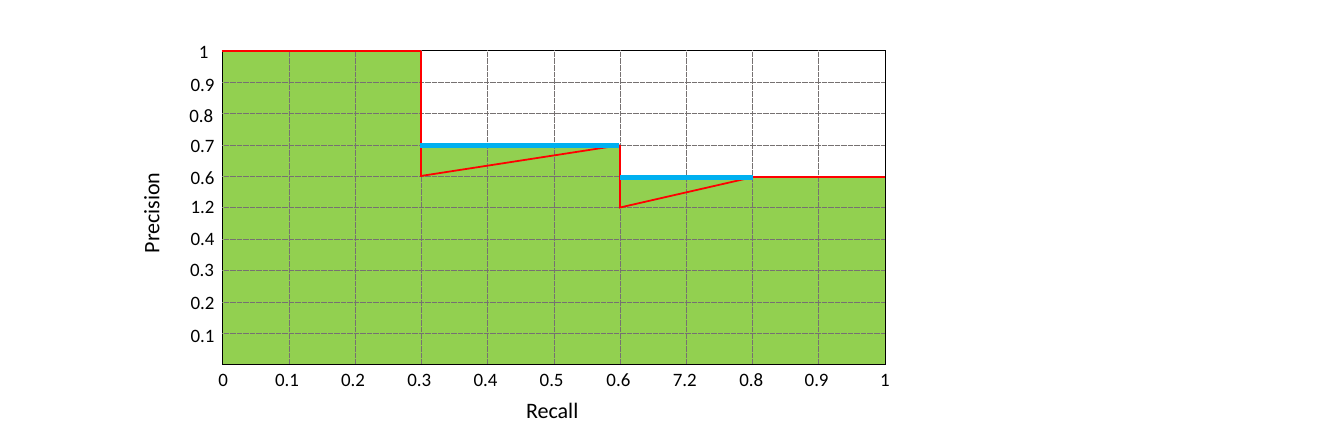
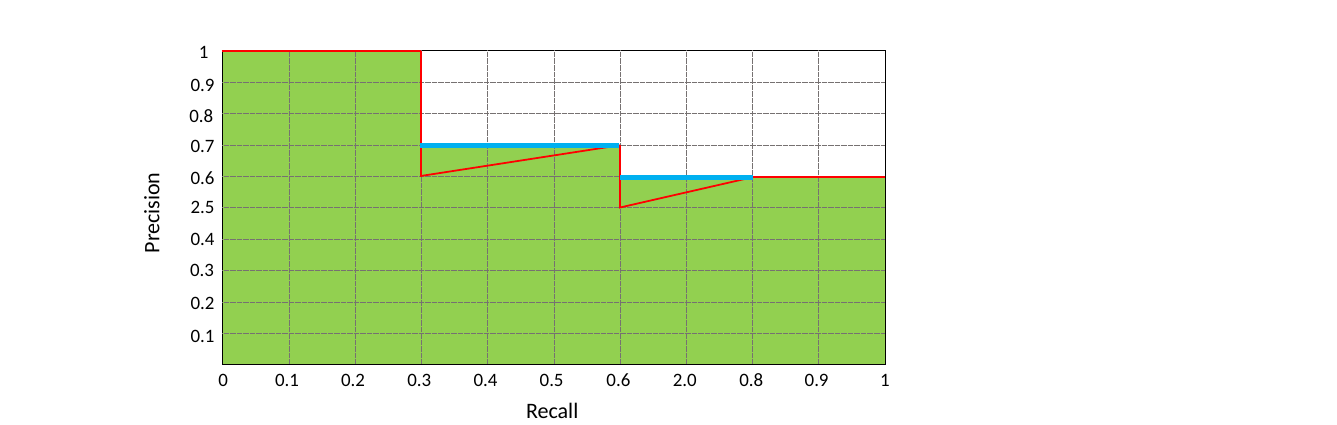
1.2: 1.2 -> 2.5 (203, 208)
7.2: 7.2 -> 2.0 (685, 380)
